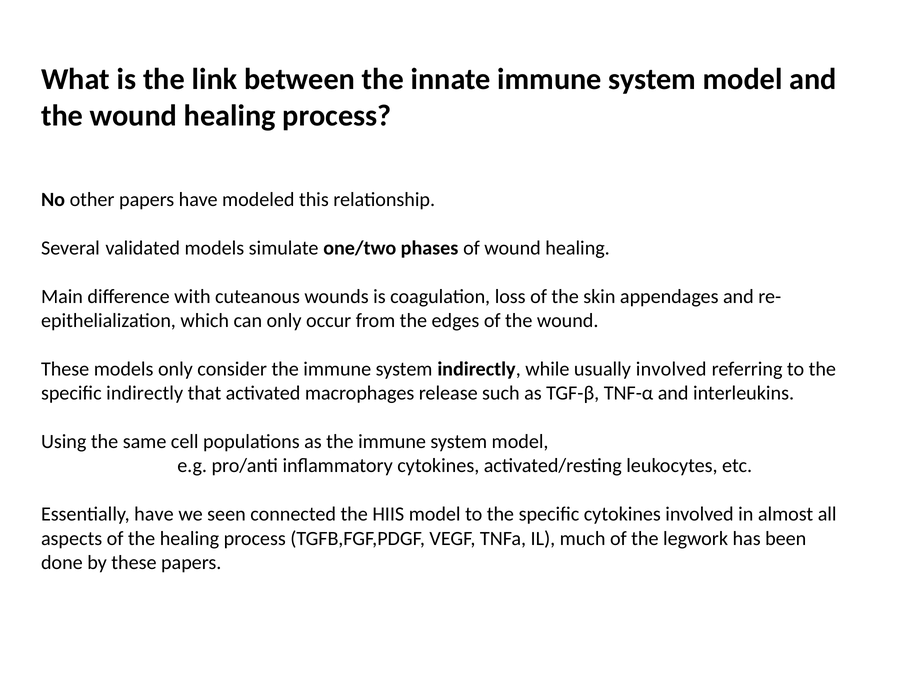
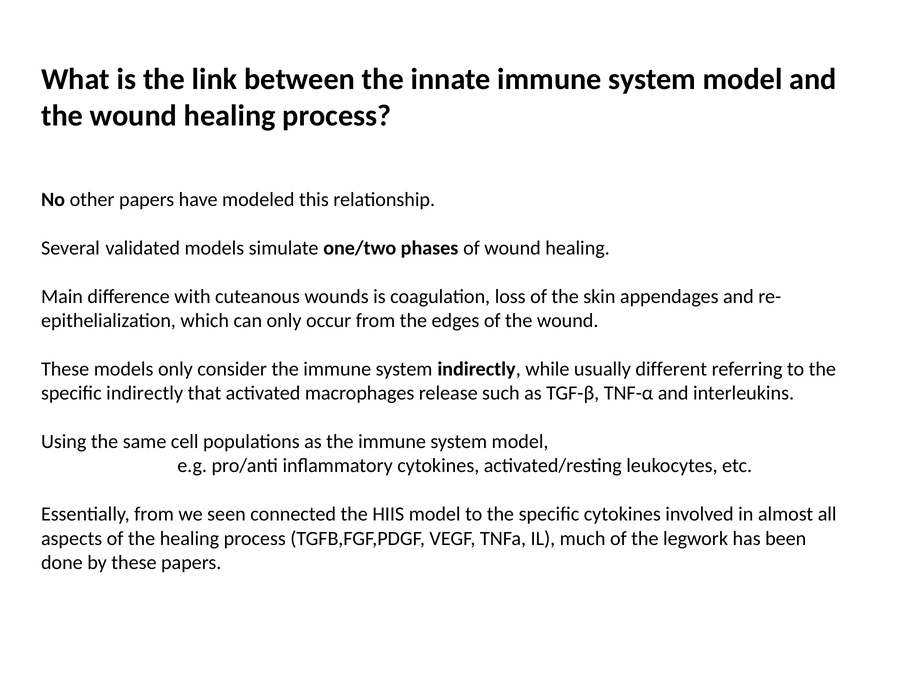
usually involved: involved -> different (671, 369)
Essentially have: have -> from (154, 514)
